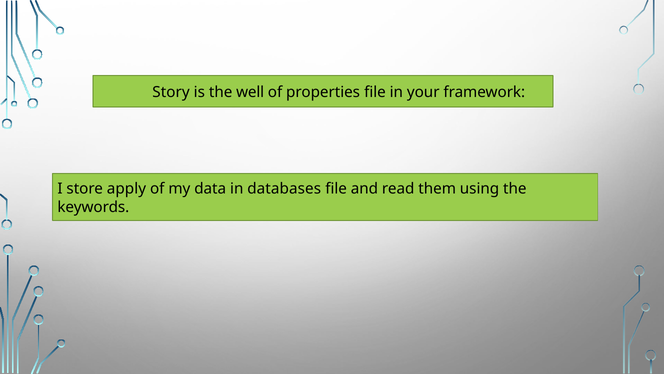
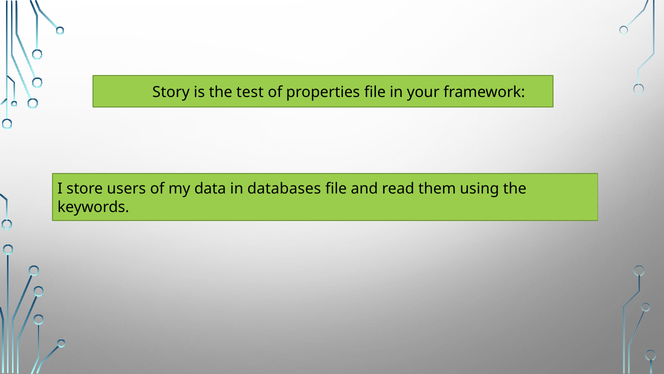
well: well -> test (250, 92)
apply: apply -> users (126, 189)
